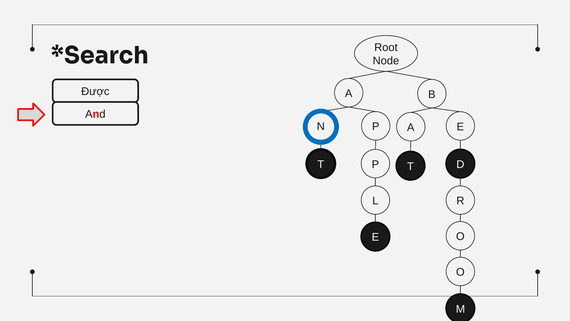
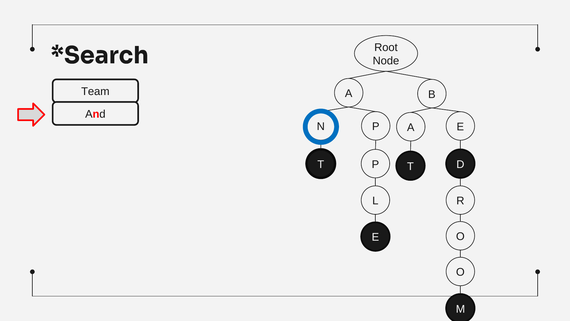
Được: Được -> Team (95, 92)
